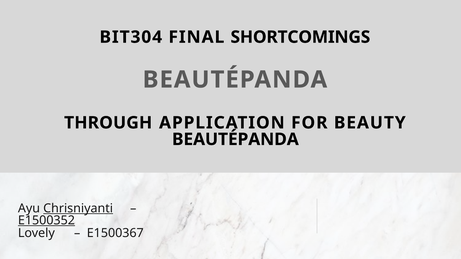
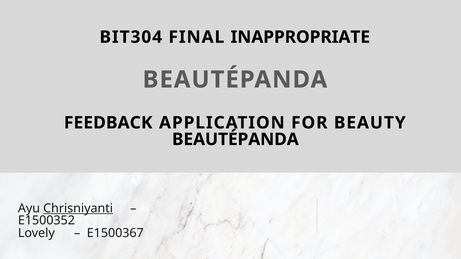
SHORTCOMINGS: SHORTCOMINGS -> INAPPROPRIATE (300, 37)
THROUGH: THROUGH -> FEEDBACK (108, 123)
E1500352 underline: present -> none (46, 221)
